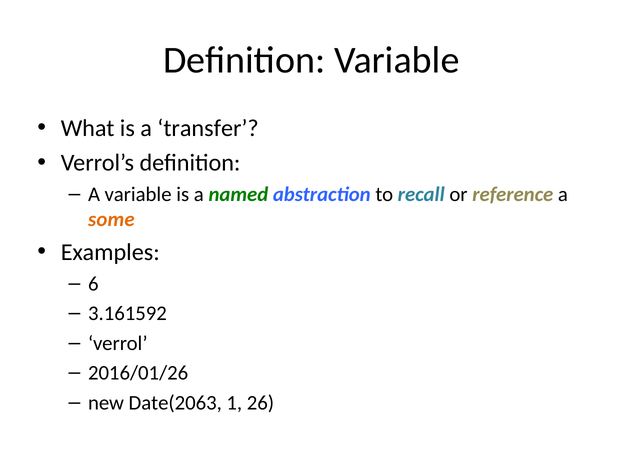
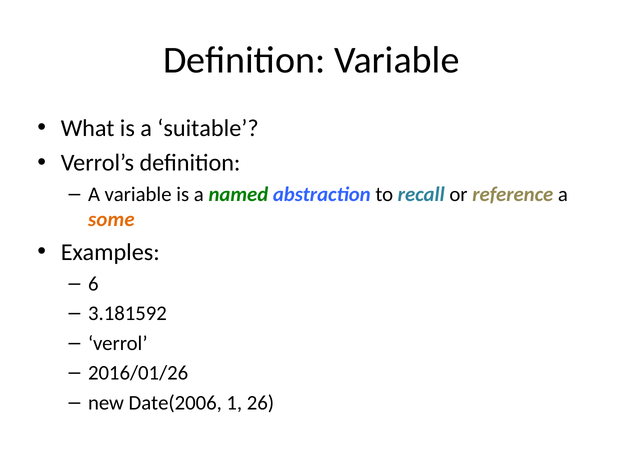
transfer: transfer -> suitable (208, 128)
3.161592: 3.161592 -> 3.181592 (127, 314)
Date(2063: Date(2063 -> Date(2006 (175, 403)
